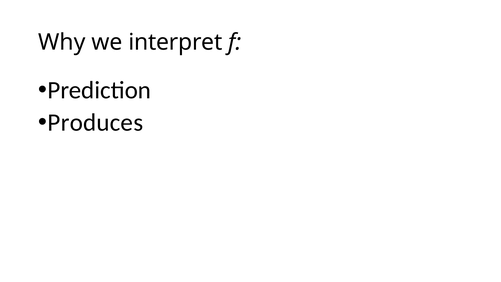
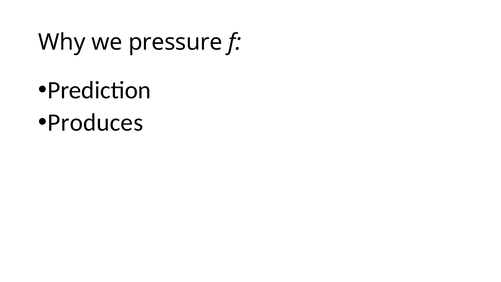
interpret: interpret -> pressure (175, 42)
